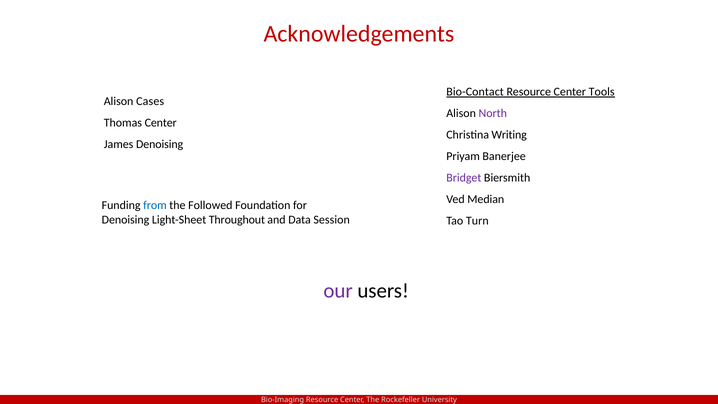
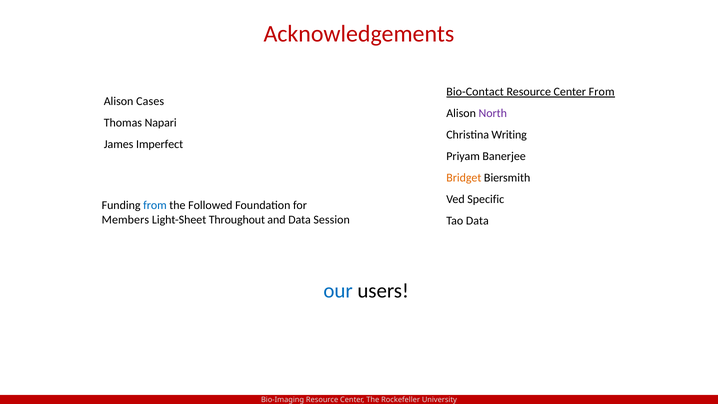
Center Tools: Tools -> From (602, 92)
Thomas Center: Center -> Napari (161, 123)
James Denoising: Denoising -> Imperfect (160, 144)
Bridget colour: purple -> orange (464, 178)
Median: Median -> Specific (486, 199)
Denoising: Denoising -> Members (125, 220)
Tao Turn: Turn -> Data (477, 221)
our colour: purple -> blue (338, 291)
